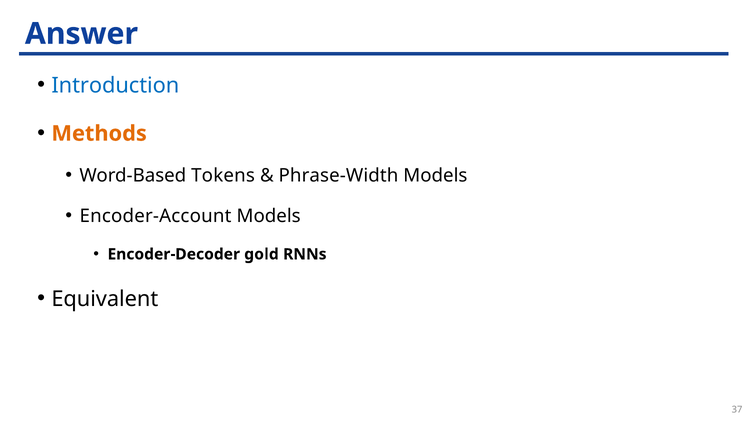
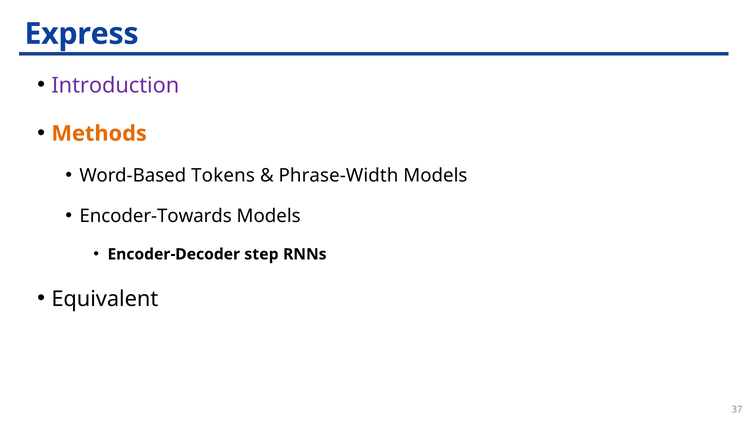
Answer: Answer -> Express (82, 34)
Introduction colour: blue -> purple (115, 85)
Encoder-Account: Encoder-Account -> Encoder-Towards (156, 216)
gold: gold -> step (261, 254)
